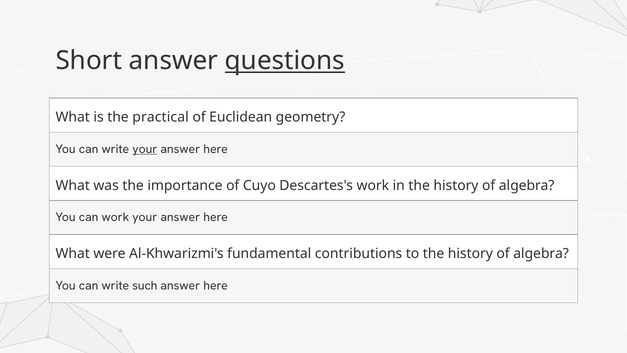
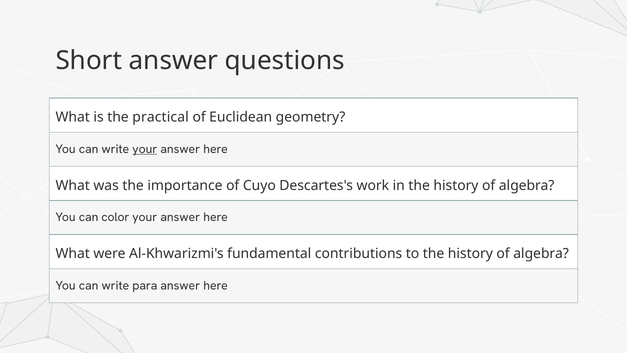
questions underline: present -> none (285, 61)
can work: work -> color (115, 217)
such: such -> para (145, 285)
